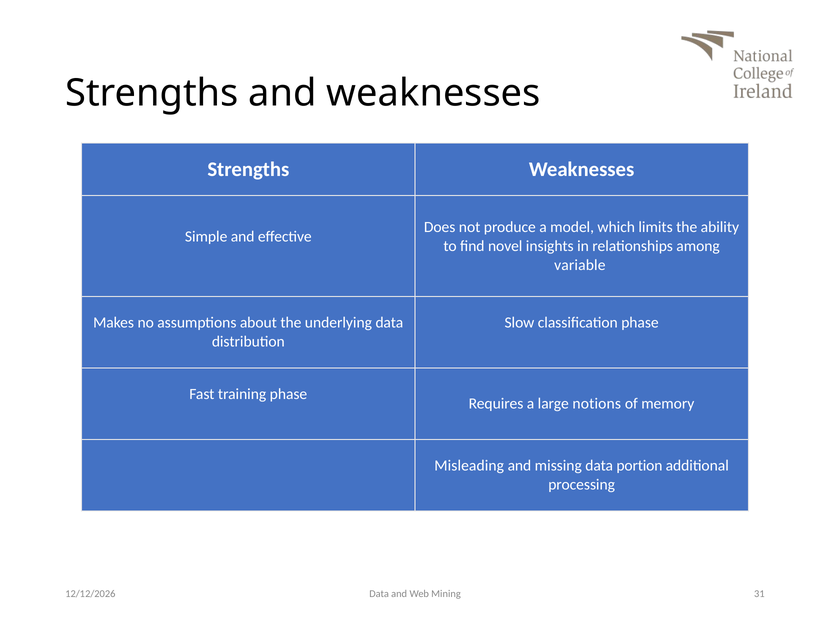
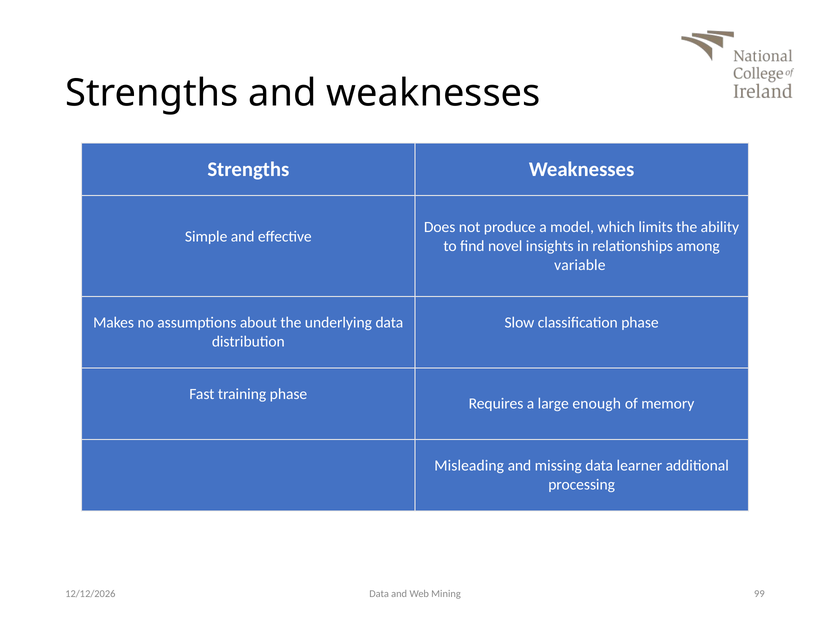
notions: notions -> enough (597, 404)
portion: portion -> learner (639, 466)
31: 31 -> 99 (759, 594)
